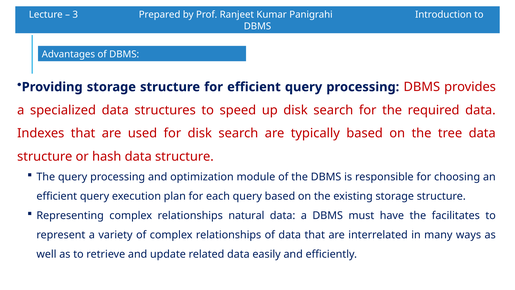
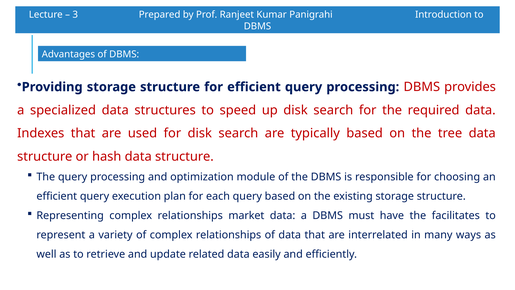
natural: natural -> market (246, 215)
